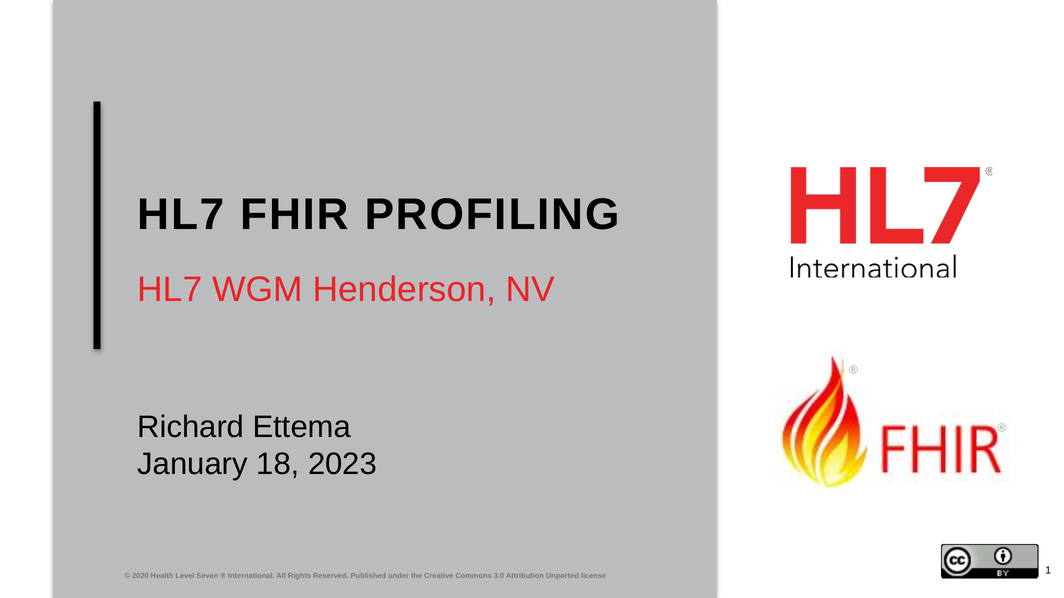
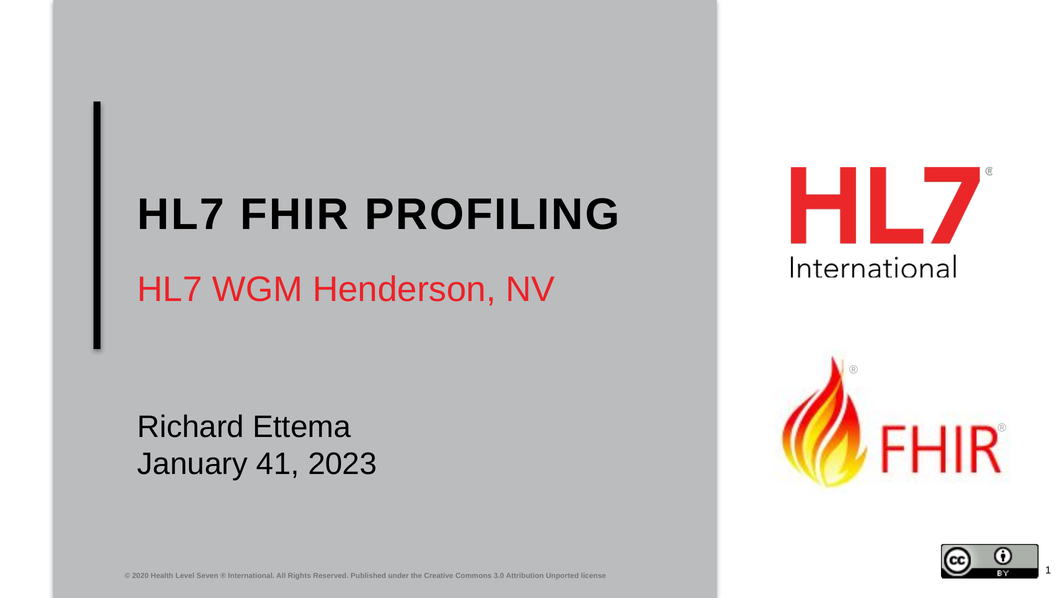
18: 18 -> 41 (278, 465)
